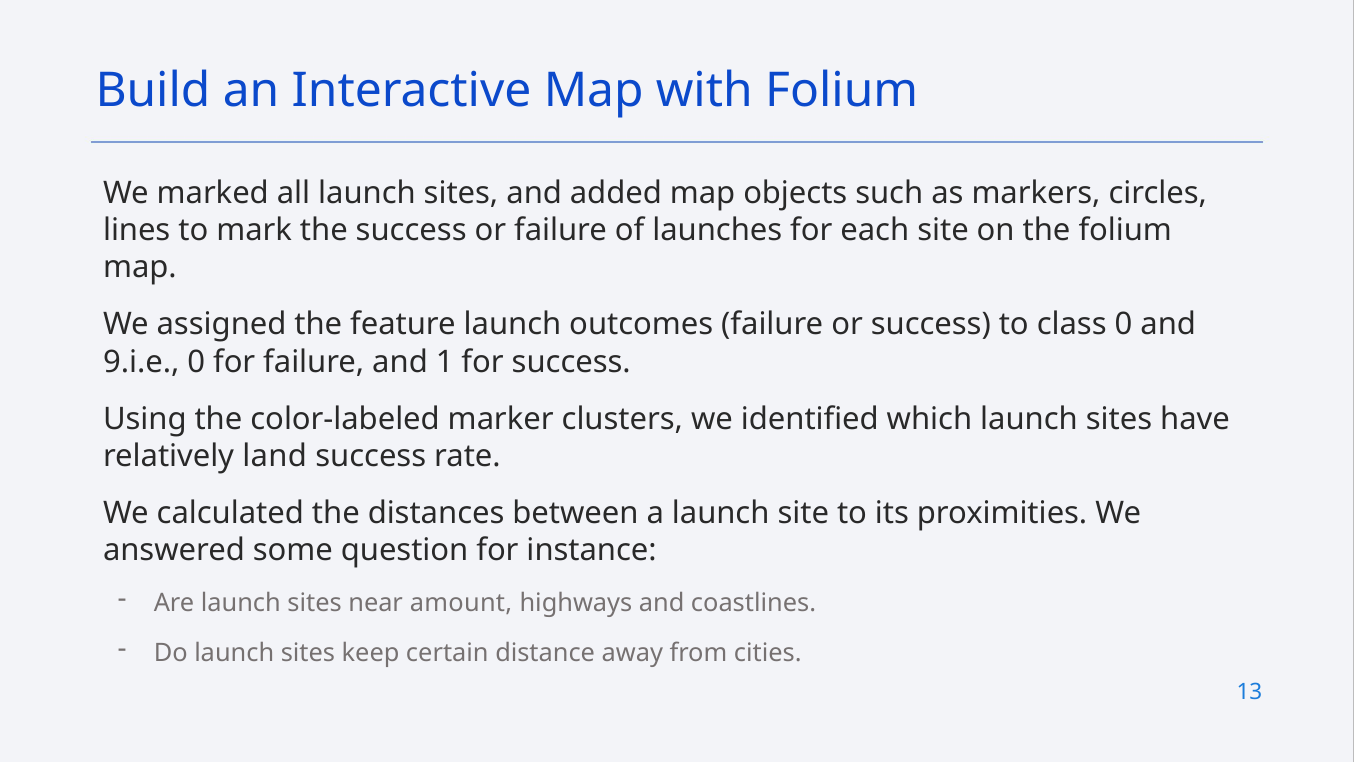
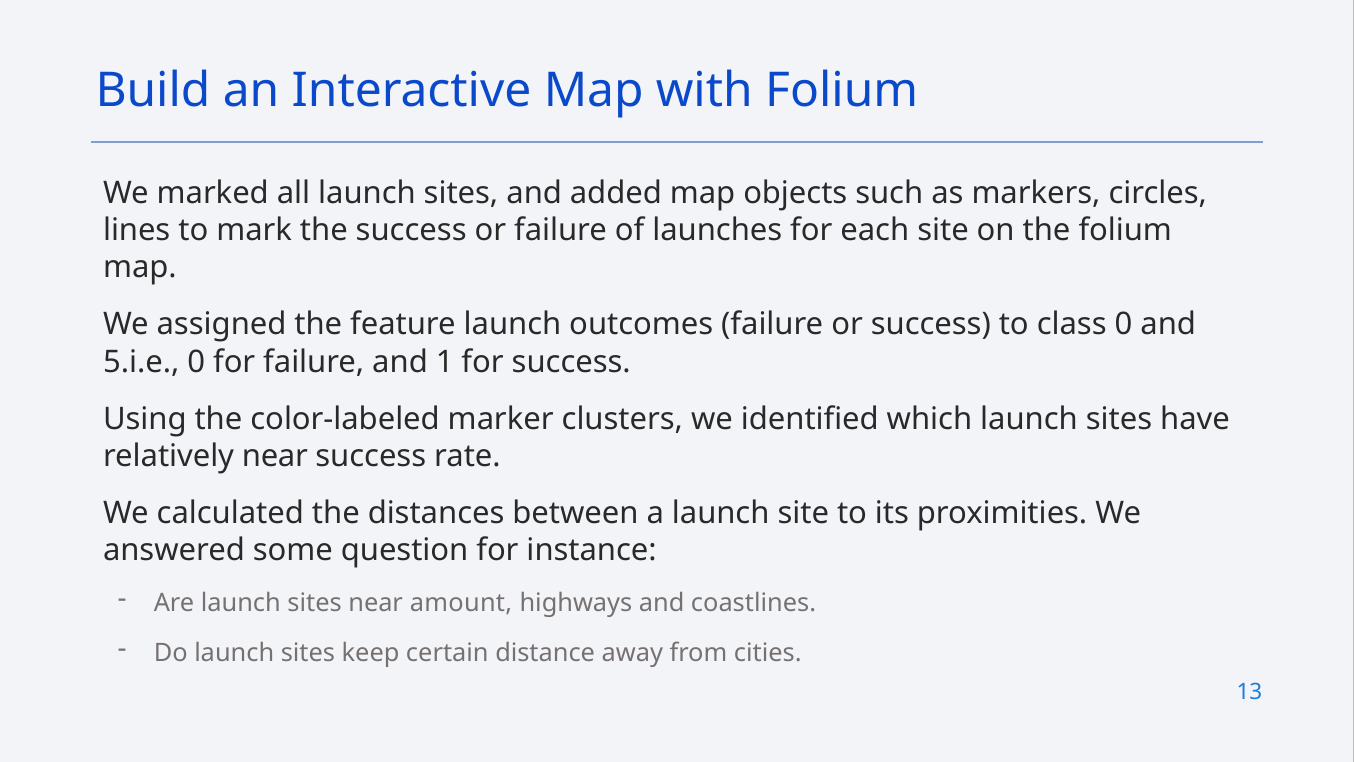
9.i.e: 9.i.e -> 5.i.e (141, 362)
relatively land: land -> near (275, 456)
